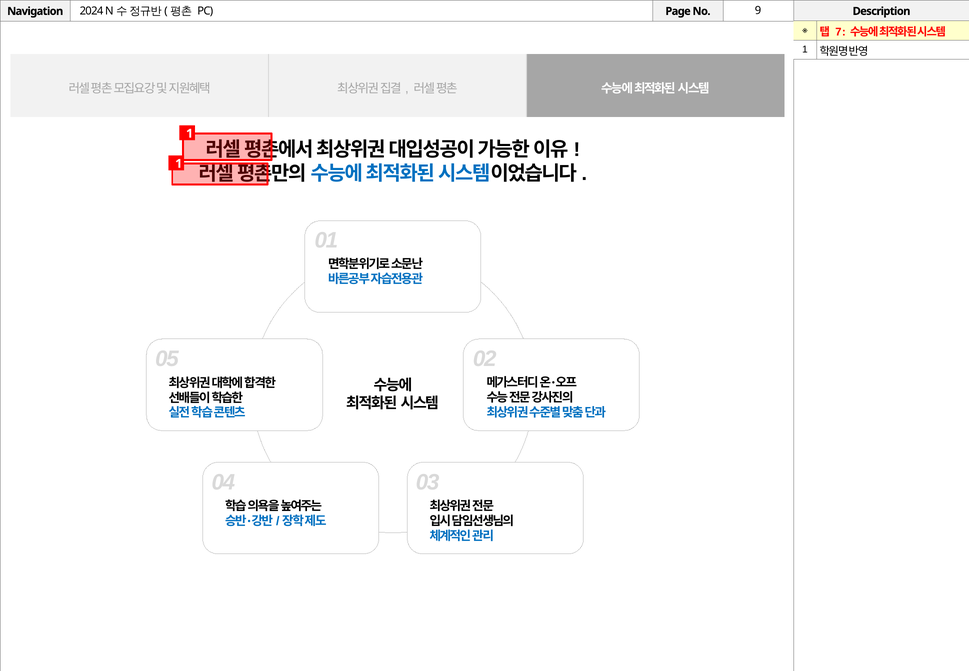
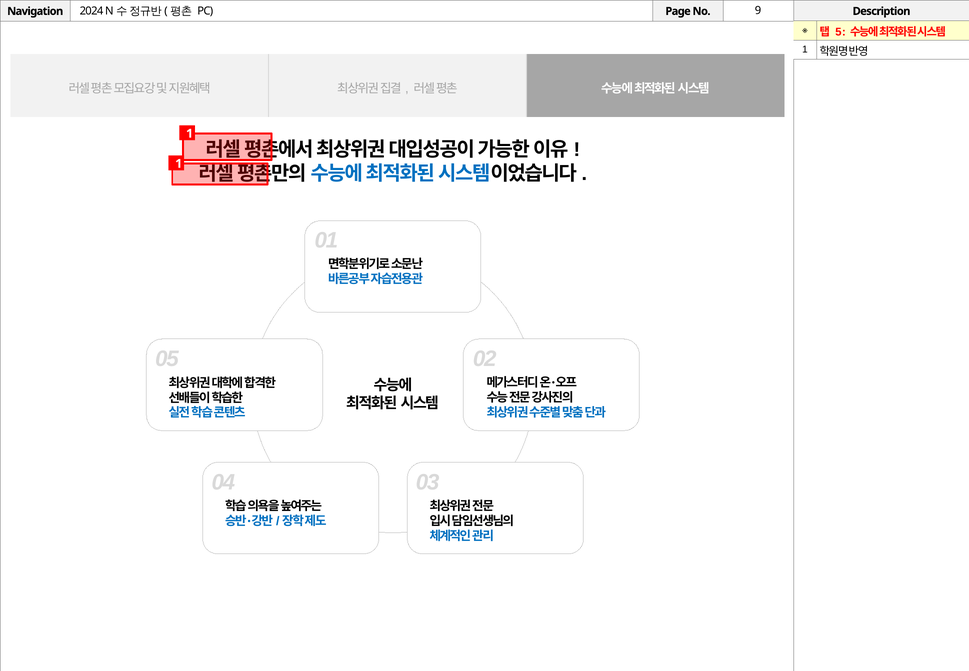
7: 7 -> 5 (838, 32)
